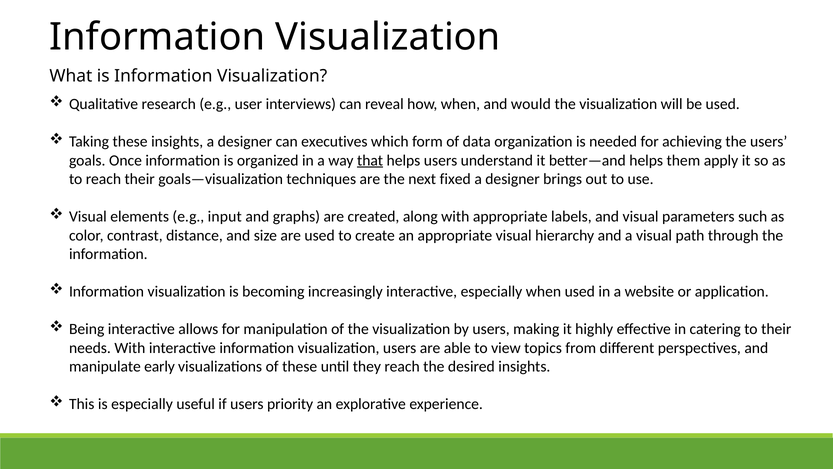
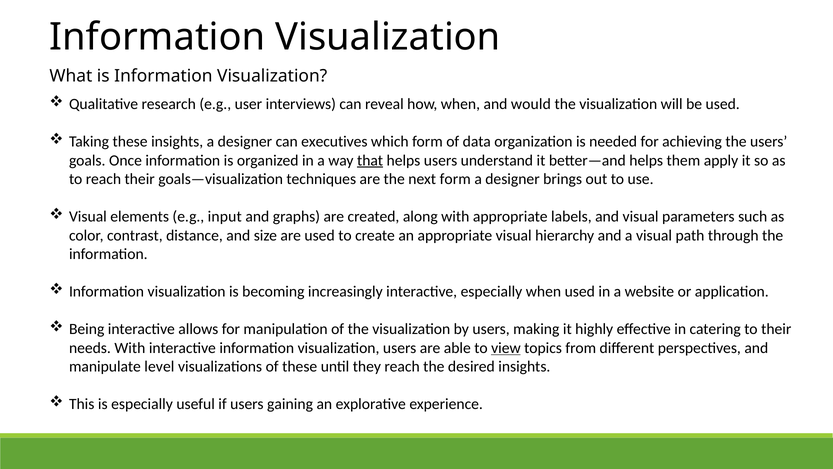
next fixed: fixed -> form (455, 179)
view underline: none -> present (506, 348)
early: early -> level (159, 366)
priority: priority -> gaining (290, 404)
